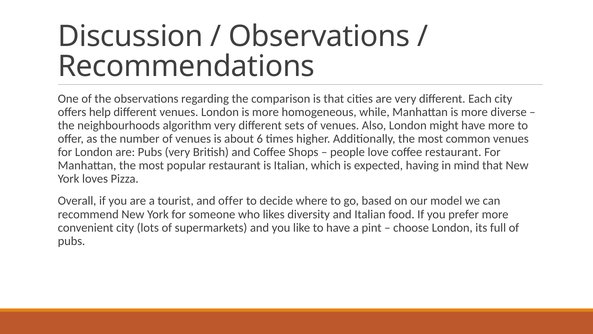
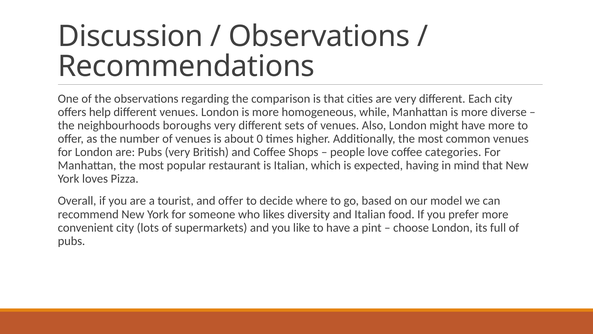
algorithm: algorithm -> boroughs (187, 125)
6: 6 -> 0 (260, 139)
coffee restaurant: restaurant -> categories (453, 152)
